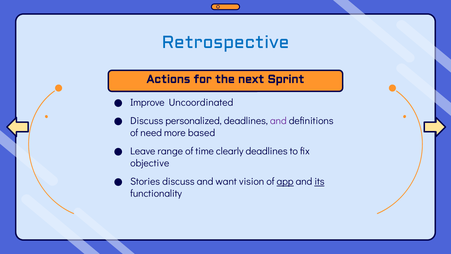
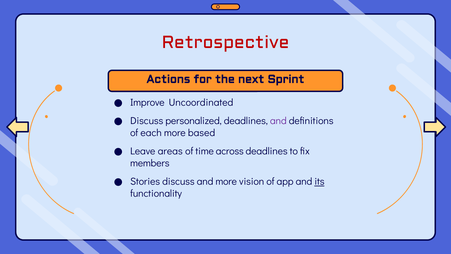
Retrospective colour: blue -> red (225, 42)
need: need -> each (151, 133)
range: range -> areas (170, 151)
clearly: clearly -> across (230, 151)
objective: objective -> members (150, 163)
and want: want -> more (226, 181)
app underline: present -> none (285, 181)
